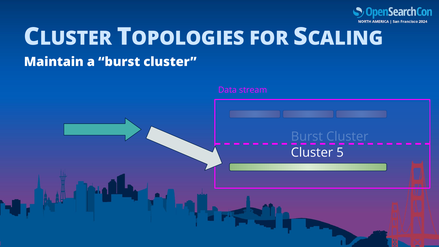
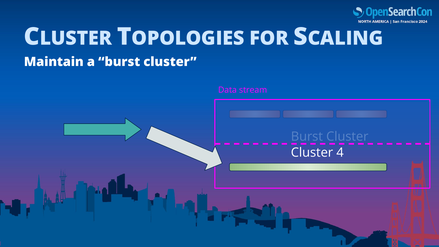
5: 5 -> 4 (340, 152)
